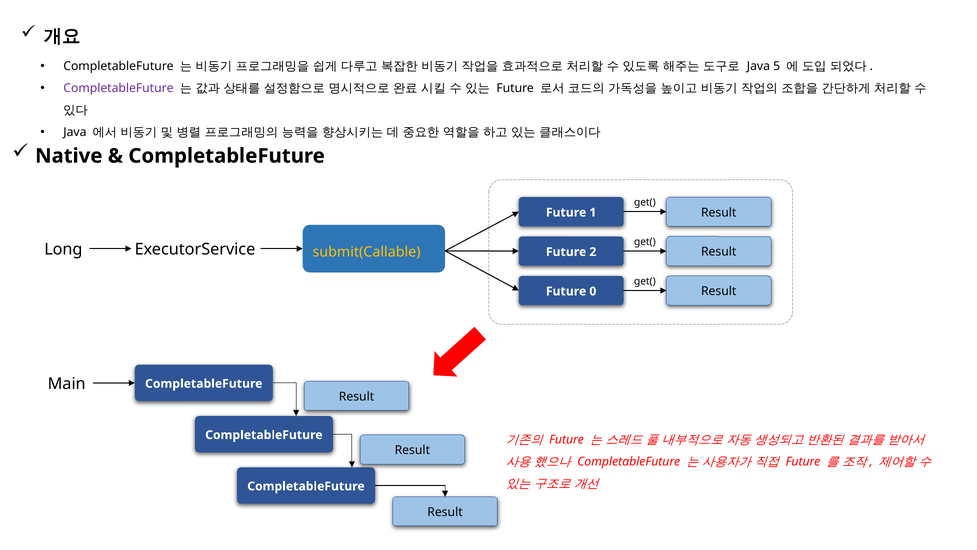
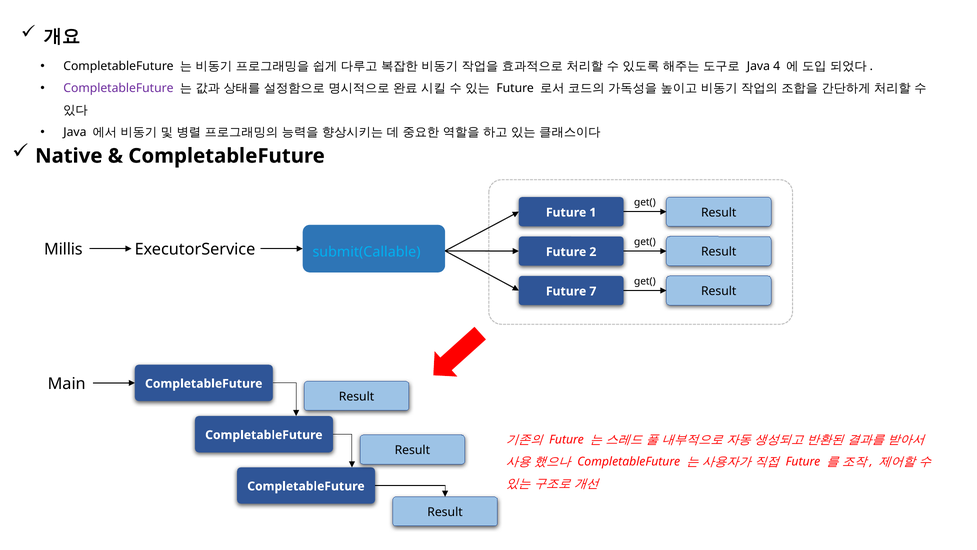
5: 5 -> 4 (777, 66)
Long: Long -> Millis (63, 249)
submit(Callable colour: yellow -> light blue (367, 252)
0: 0 -> 7 (593, 291)
